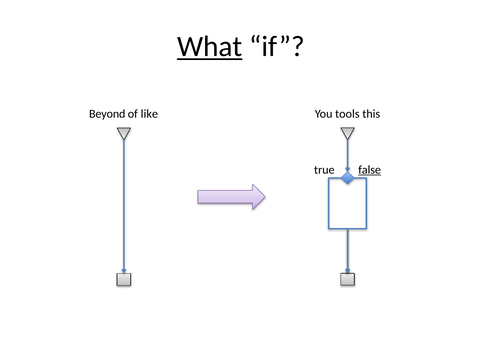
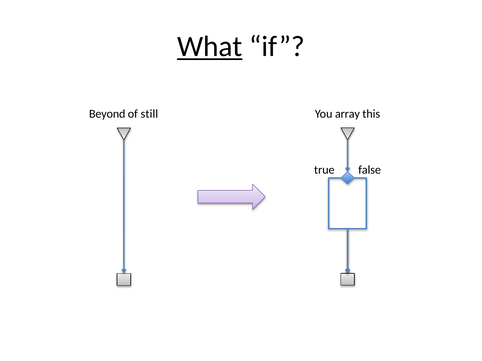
like: like -> still (149, 114)
tools: tools -> array (347, 114)
false underline: present -> none (370, 170)
